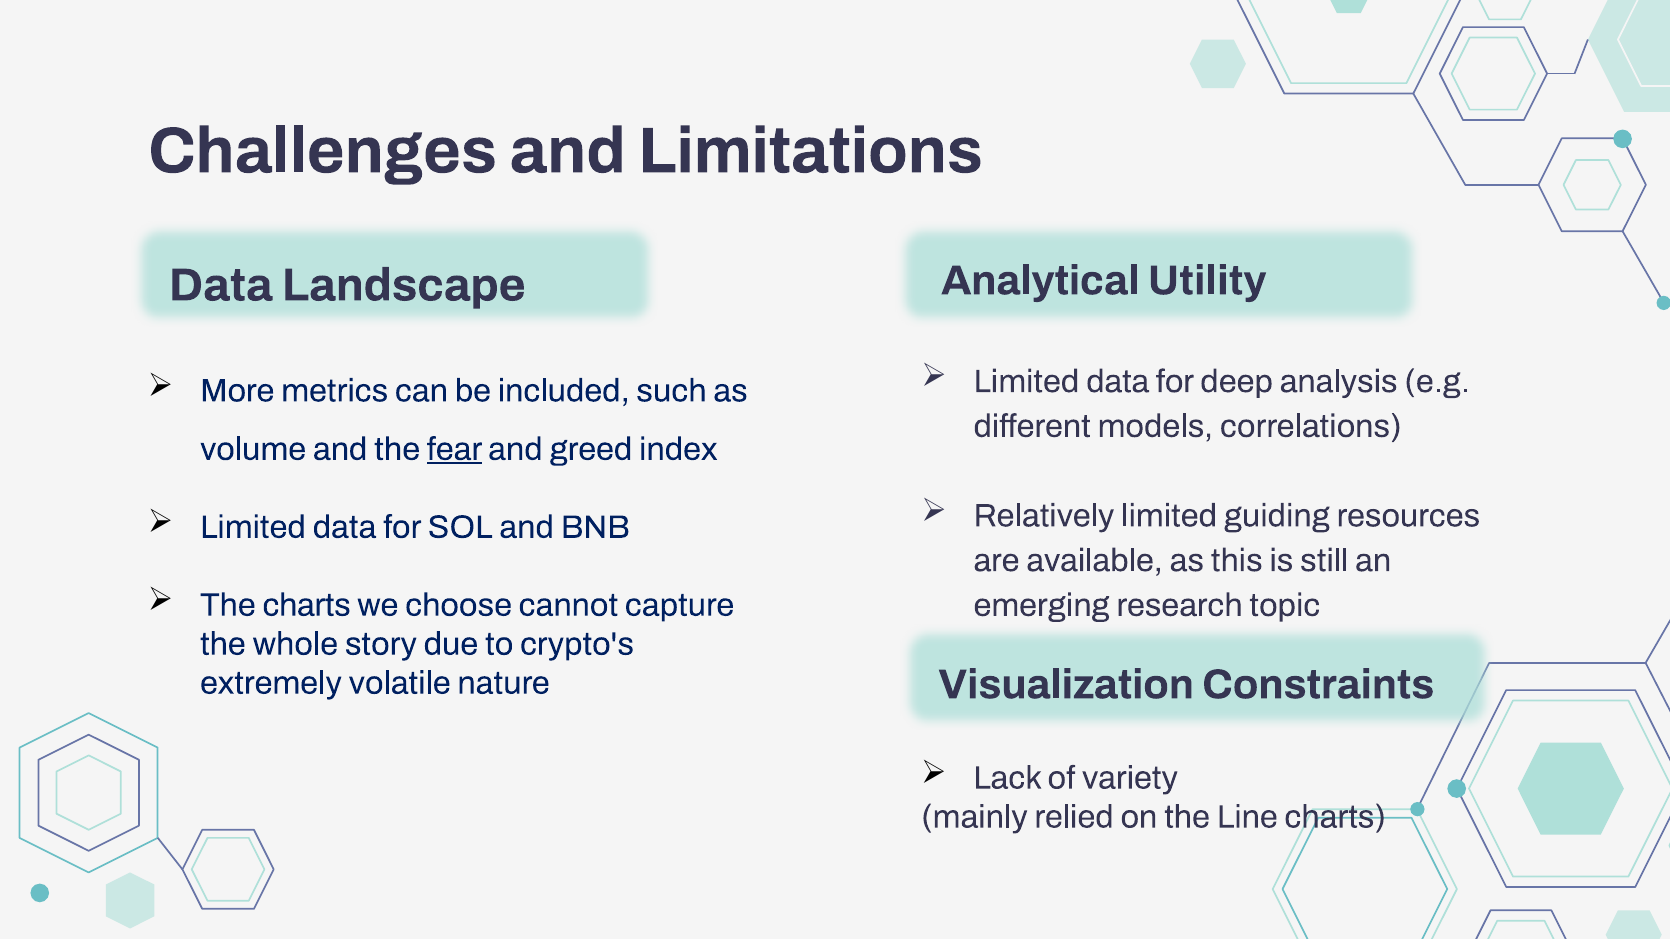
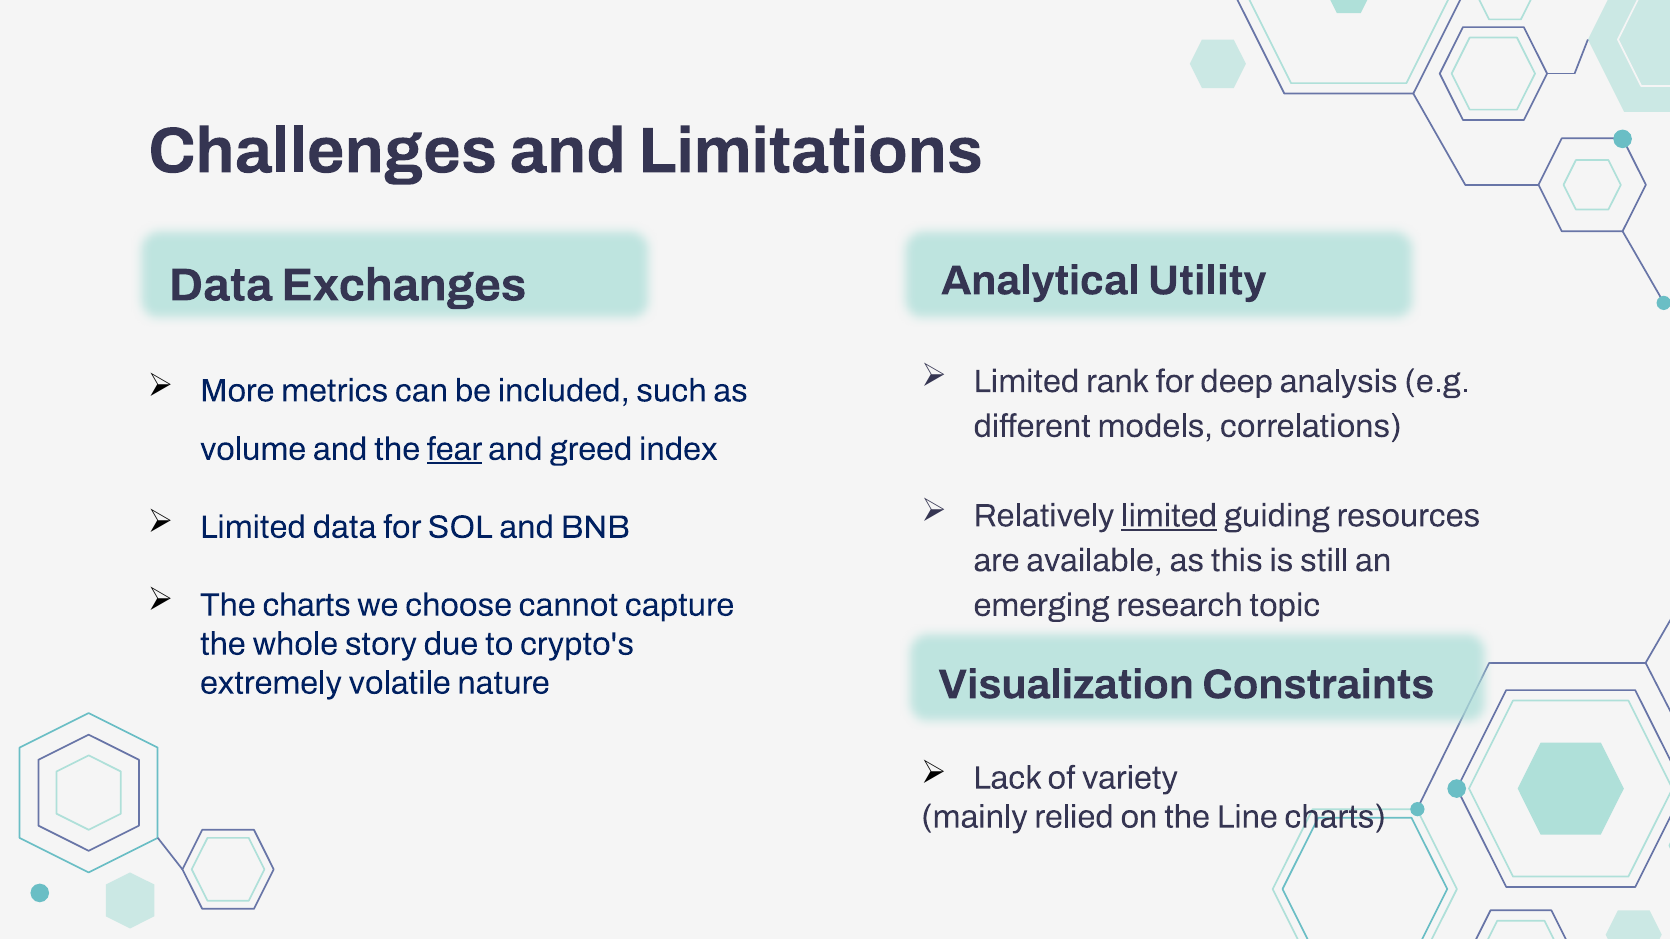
Landscape: Landscape -> Exchanges (404, 285)
data: data -> rank (1118, 382)
limited underline: none -> present (1169, 516)
